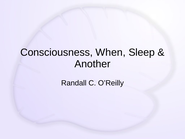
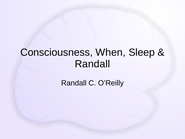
Another: Another -> Randall (92, 64)
